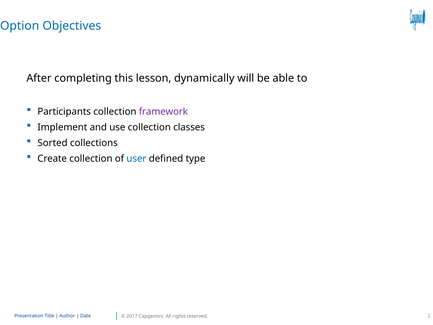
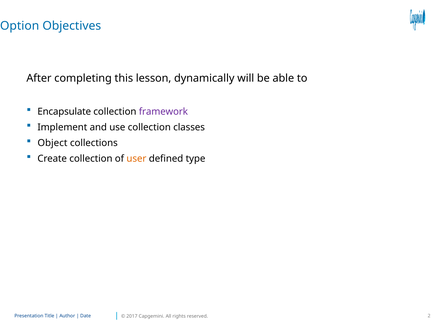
Participants: Participants -> Encapsulate (64, 111)
Sorted: Sorted -> Object (52, 143)
user colour: blue -> orange (136, 158)
